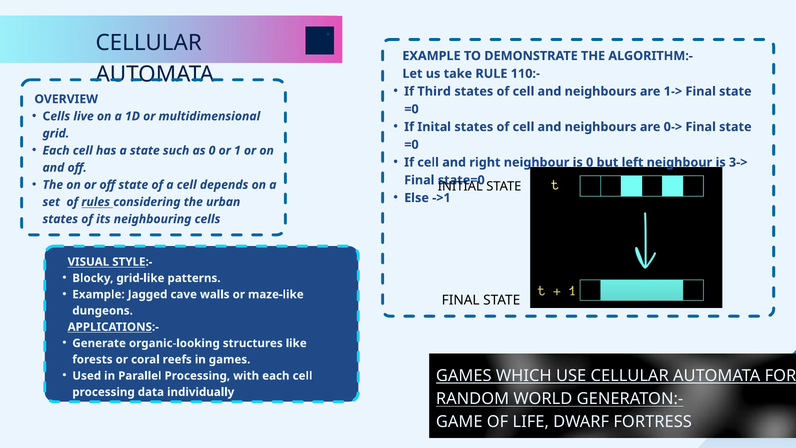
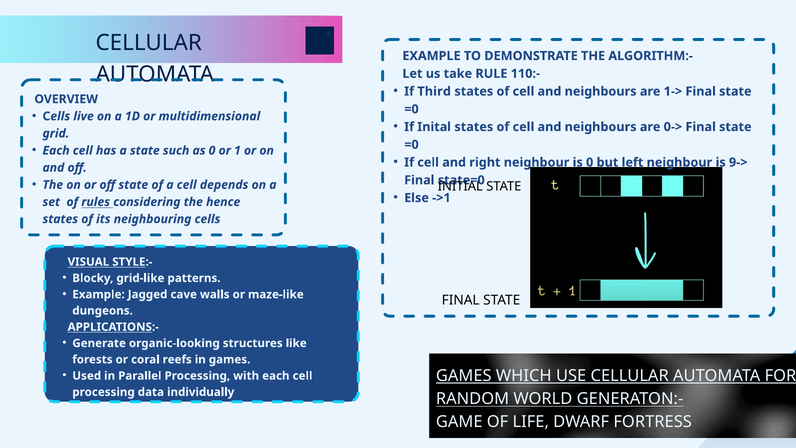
3->: 3-> -> 9-> (738, 162)
urban: urban -> hence (223, 202)
